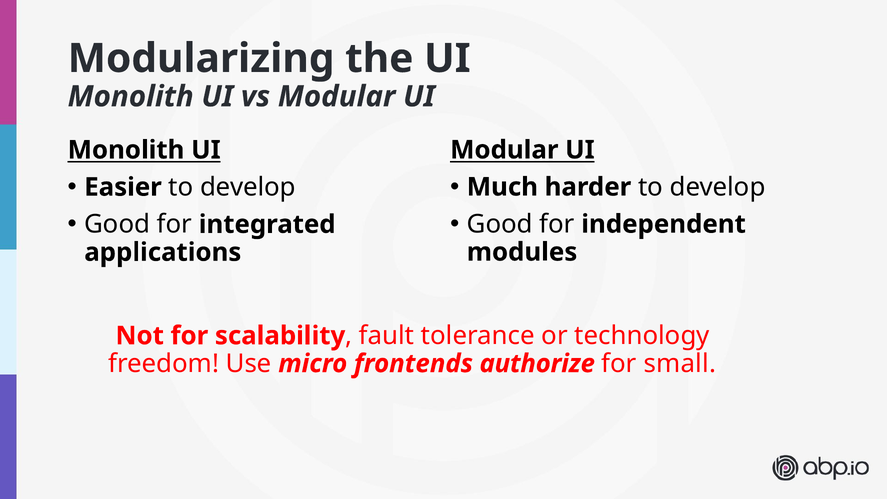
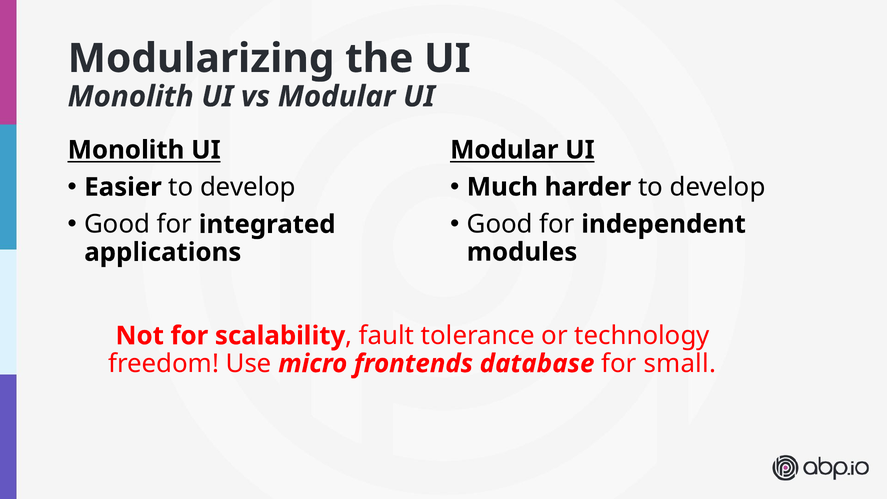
authorize: authorize -> database (537, 364)
